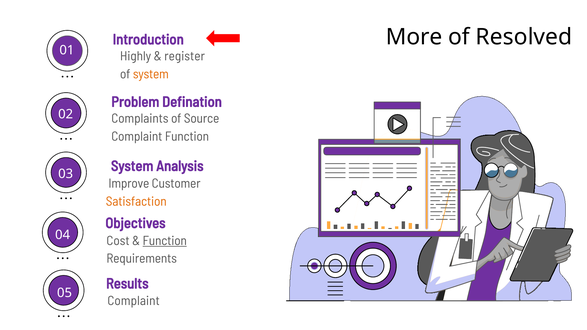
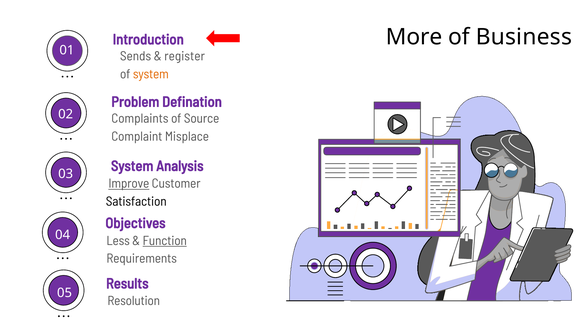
Resolved: Resolved -> Business (524, 37)
Highly: Highly -> Sends (136, 56)
Complaint Function: Function -> Misplace (187, 137)
Improve underline: none -> present (129, 184)
Satisfaction colour: orange -> black (136, 202)
Cost: Cost -> Less (118, 241)
Complaint: Complaint -> Resolution (134, 301)
